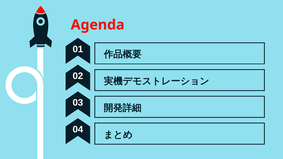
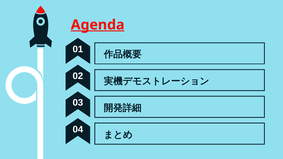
Agenda underline: none -> present (98, 25)
